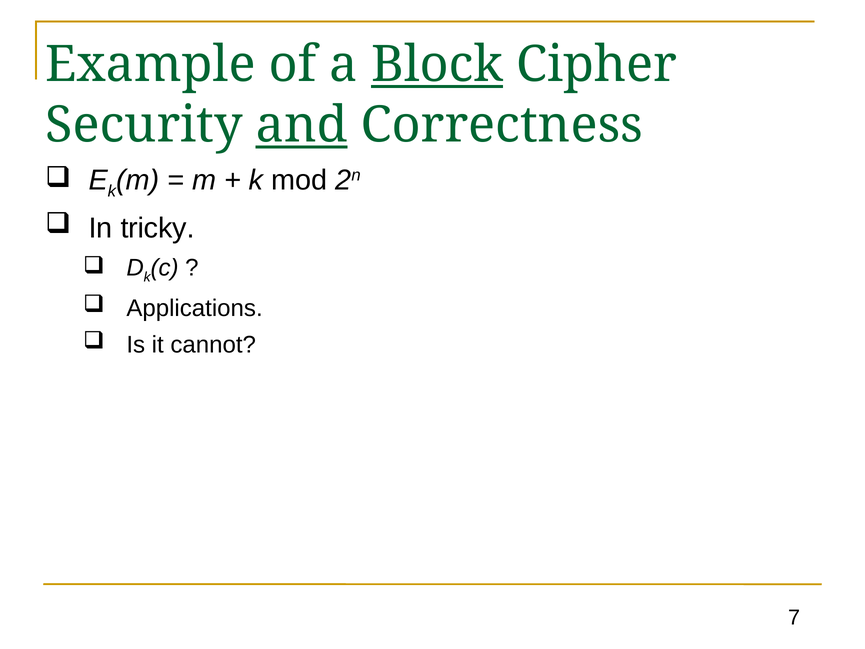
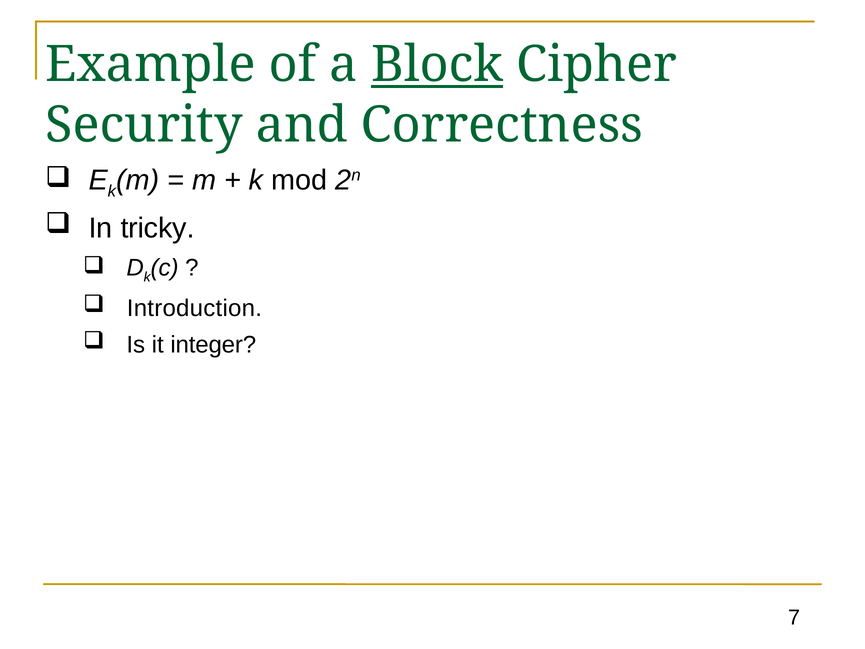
and underline: present -> none (302, 125)
Applications: Applications -> Introduction (194, 308)
cannot: cannot -> integer (213, 345)
